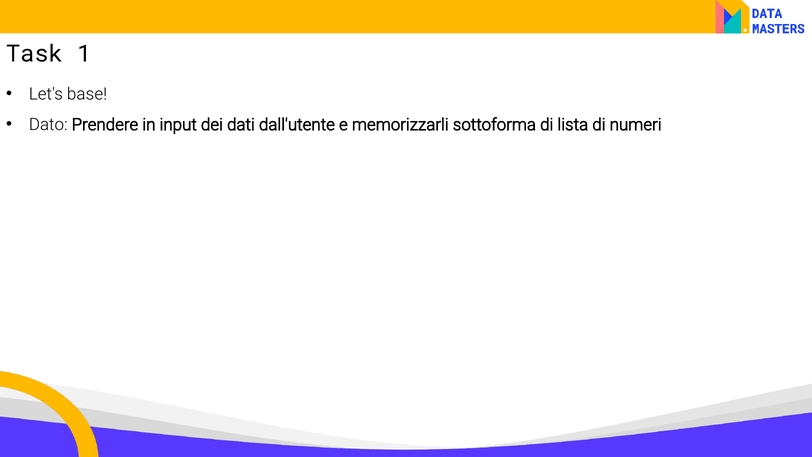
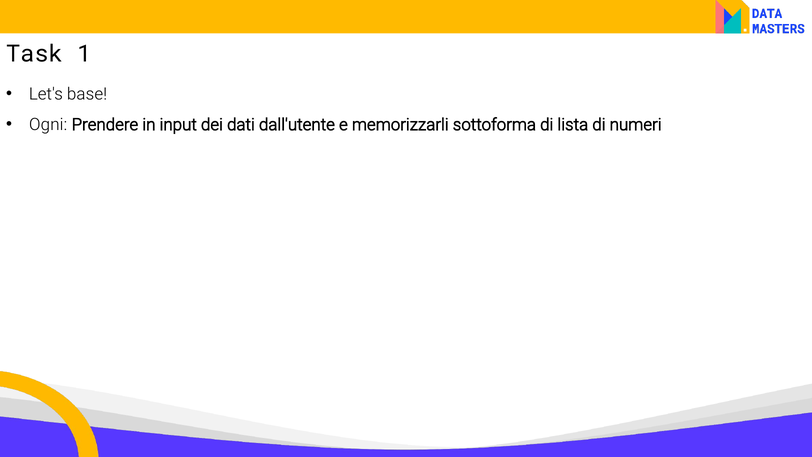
Dato: Dato -> Ogni (48, 125)
